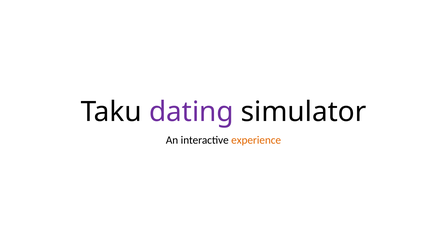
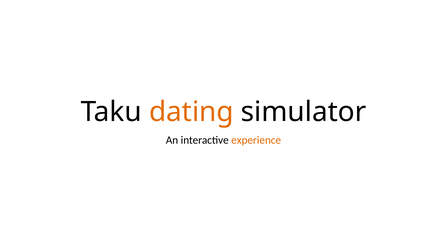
dating colour: purple -> orange (191, 112)
